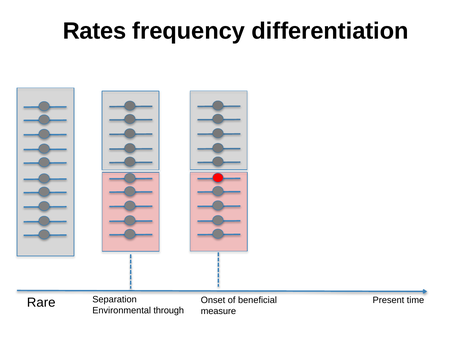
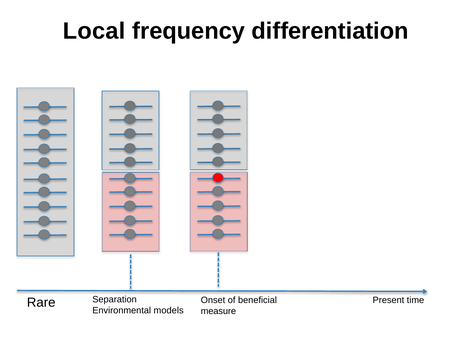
Rates: Rates -> Local (94, 31)
through: through -> models (169, 311)
